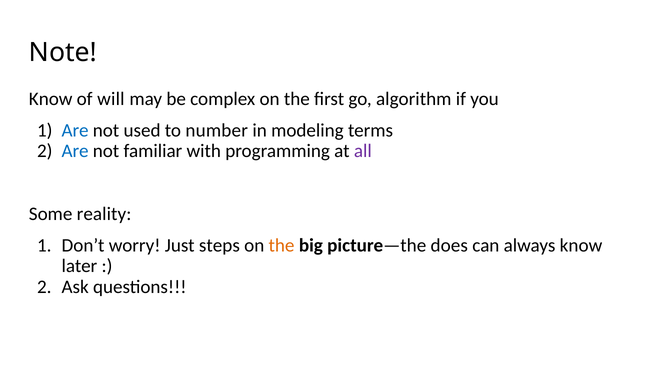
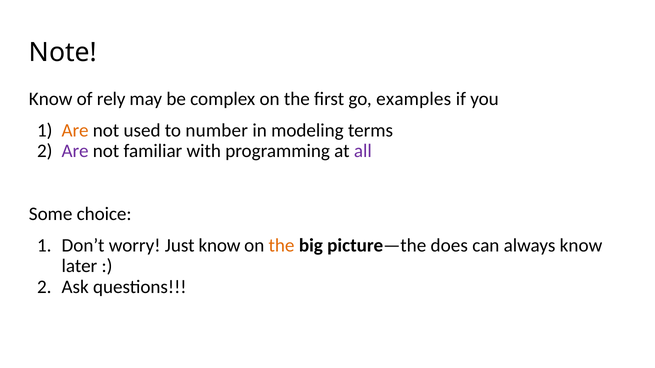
will: will -> rely (111, 99)
algorithm: algorithm -> examples (414, 99)
Are colour: blue -> orange (75, 131)
Are colour: blue -> purple (75, 151)
reality: reality -> choice (104, 214)
Just steps: steps -> know (219, 246)
